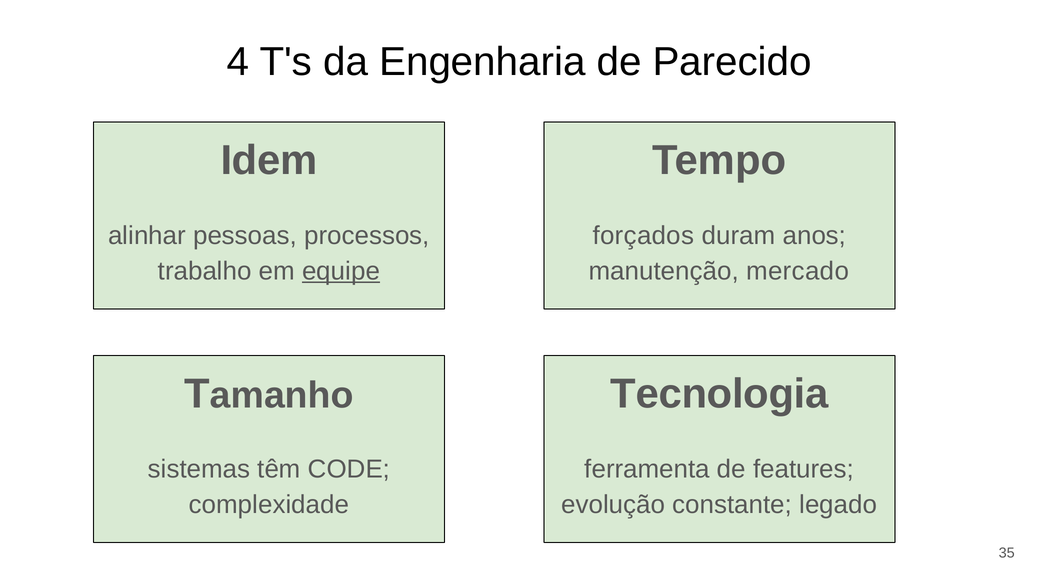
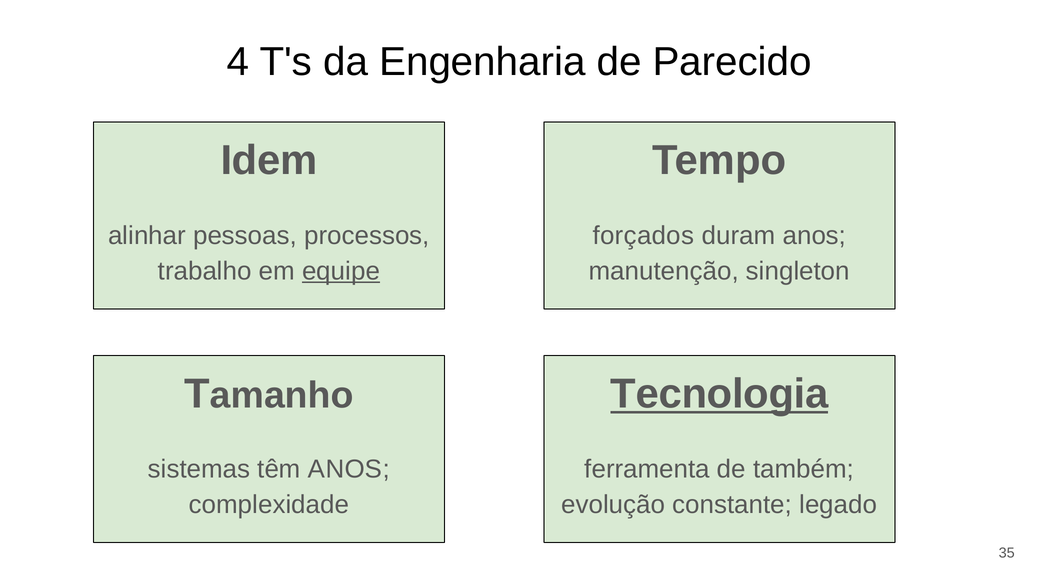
mercado: mercado -> singleton (798, 271)
Tecnologia underline: none -> present (719, 394)
têm CODE: CODE -> ANOS (349, 469)
features: features -> também (804, 469)
